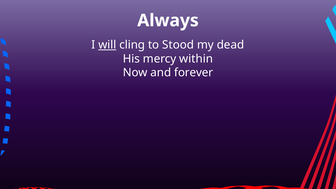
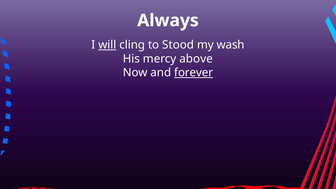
dead: dead -> wash (231, 45)
within: within -> above (196, 59)
forever underline: none -> present (194, 73)
